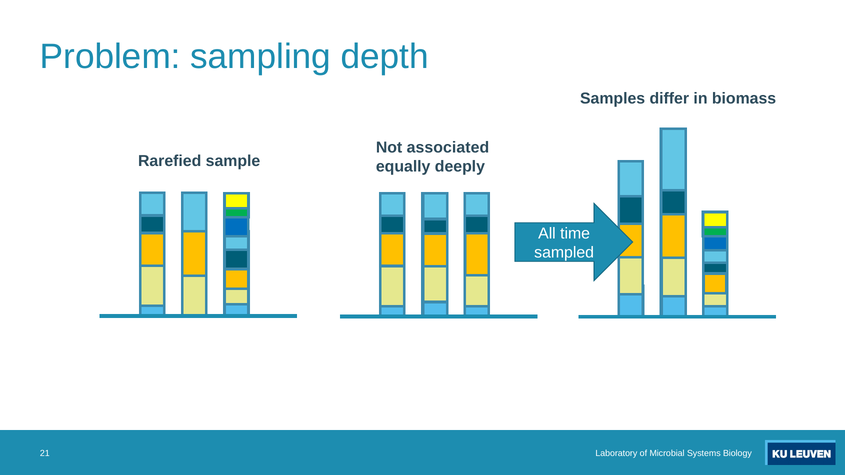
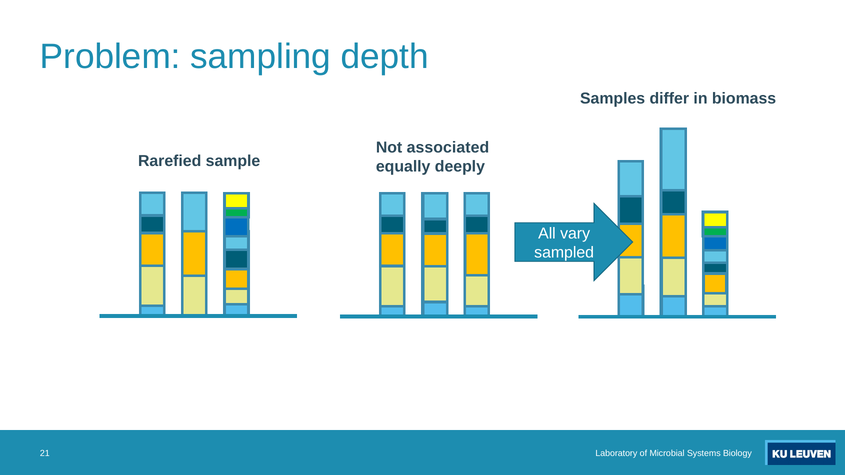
time: time -> vary (575, 234)
